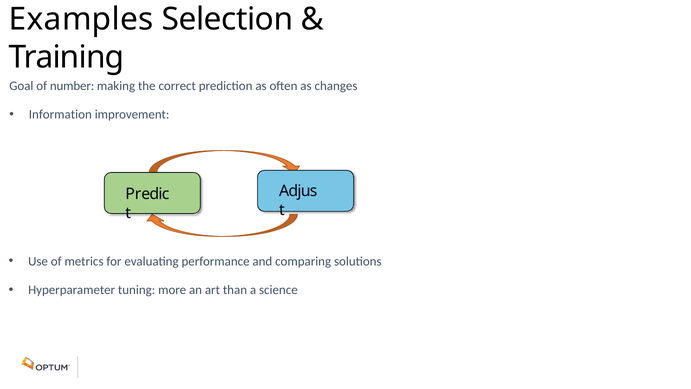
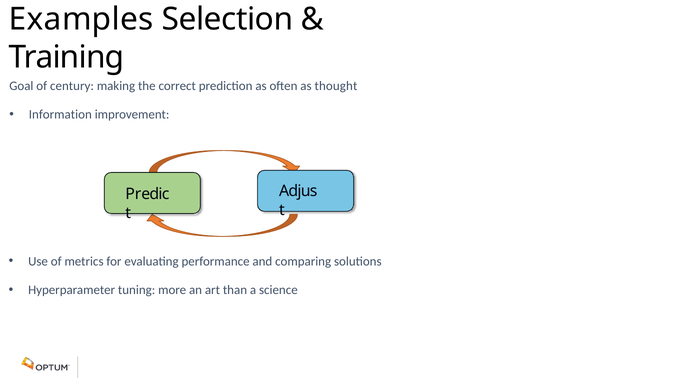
number: number -> century (72, 86)
changes: changes -> thought (336, 86)
